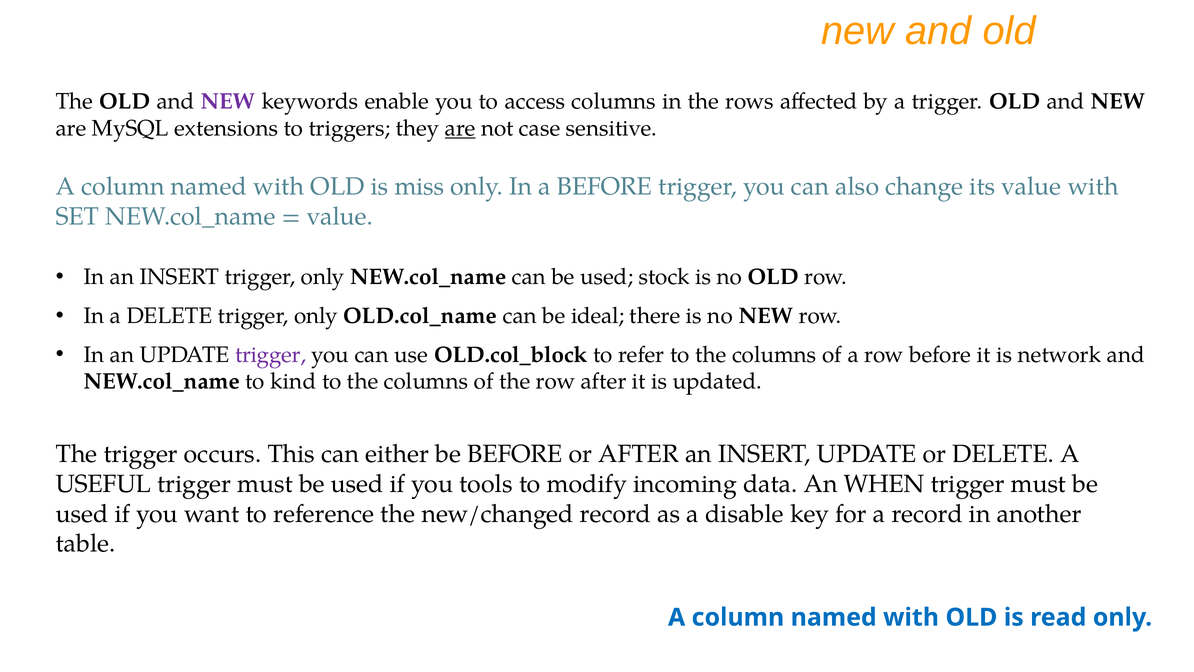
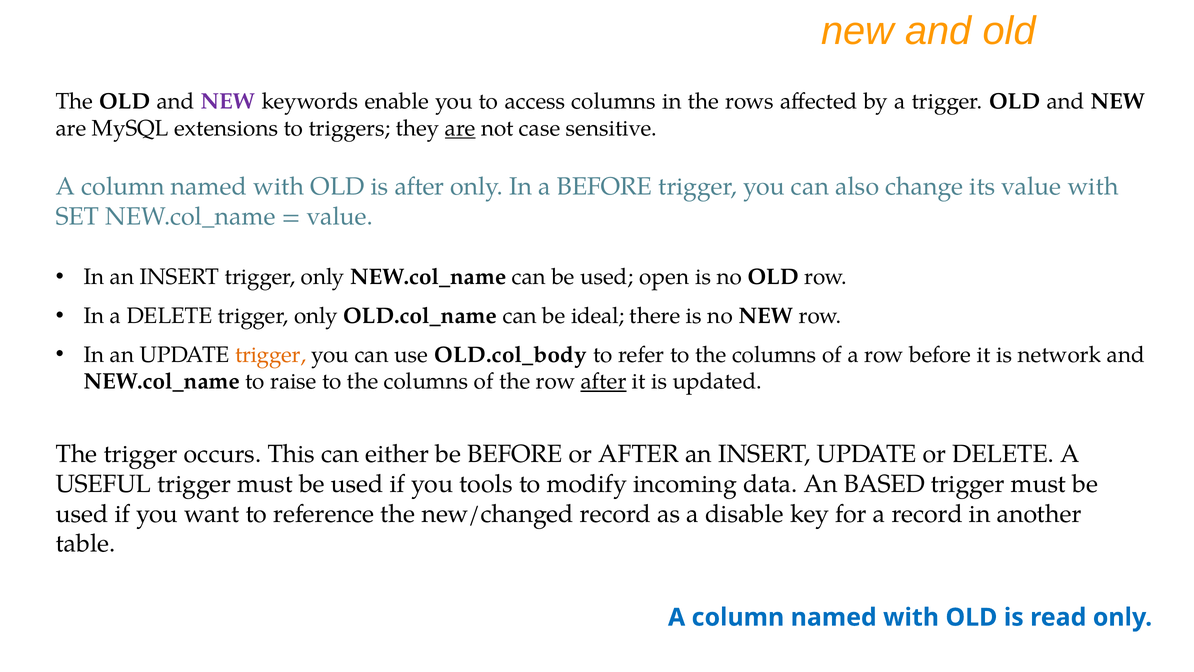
is miss: miss -> after (419, 186)
stock: stock -> open (664, 277)
trigger colour: purple -> orange (271, 355)
OLD.col_block: OLD.col_block -> OLD.col_body (511, 355)
kind: kind -> raise (293, 381)
after underline: none -> present (604, 381)
WHEN: WHEN -> BASED (884, 484)
